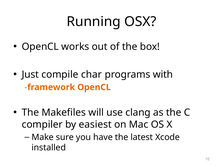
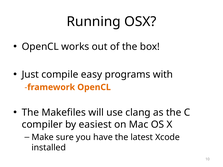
char: char -> easy (91, 75)
